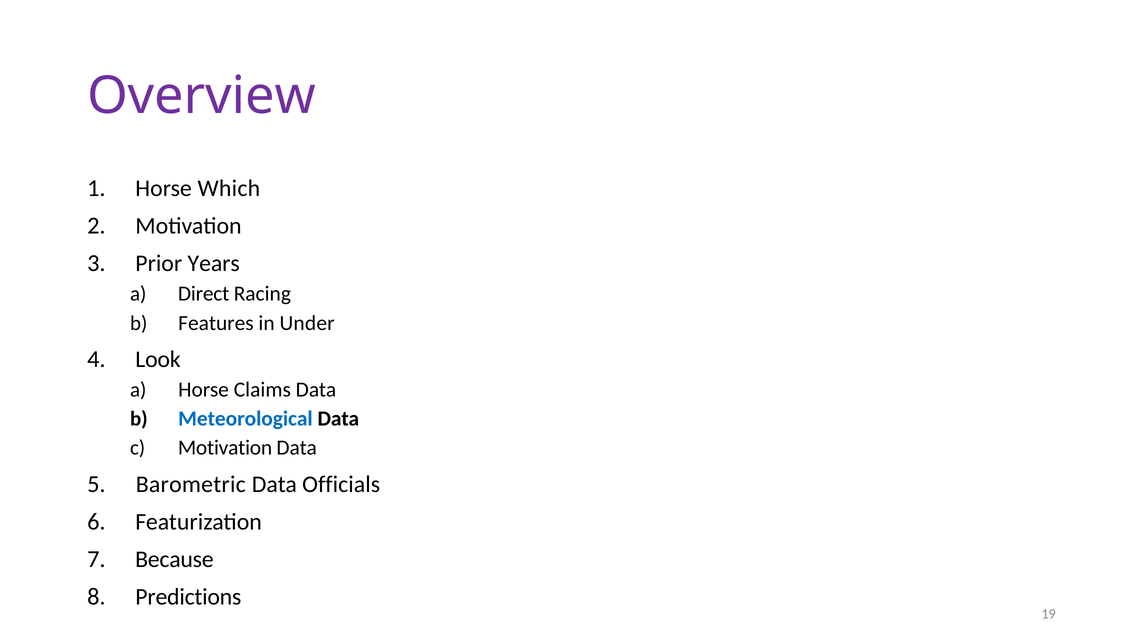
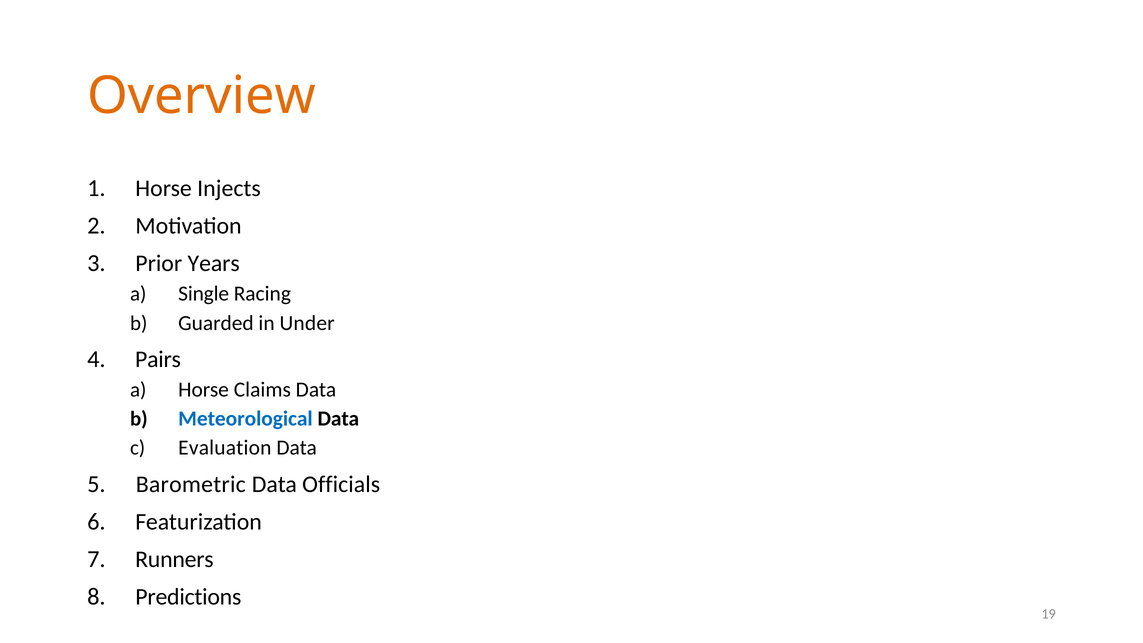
Overview colour: purple -> orange (201, 96)
Which: Which -> Injects (229, 188)
Direct: Direct -> Single (204, 294)
Features: Features -> Guarded (216, 323)
Look: Look -> Pairs (158, 359)
Motivation: Motivation -> Evaluation (225, 448)
Because: Because -> Runners (174, 559)
